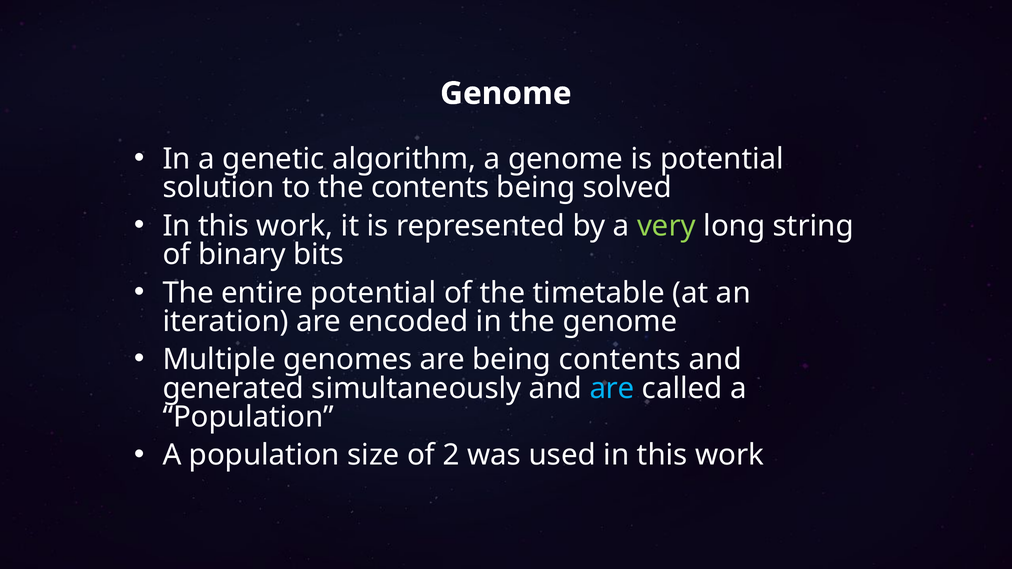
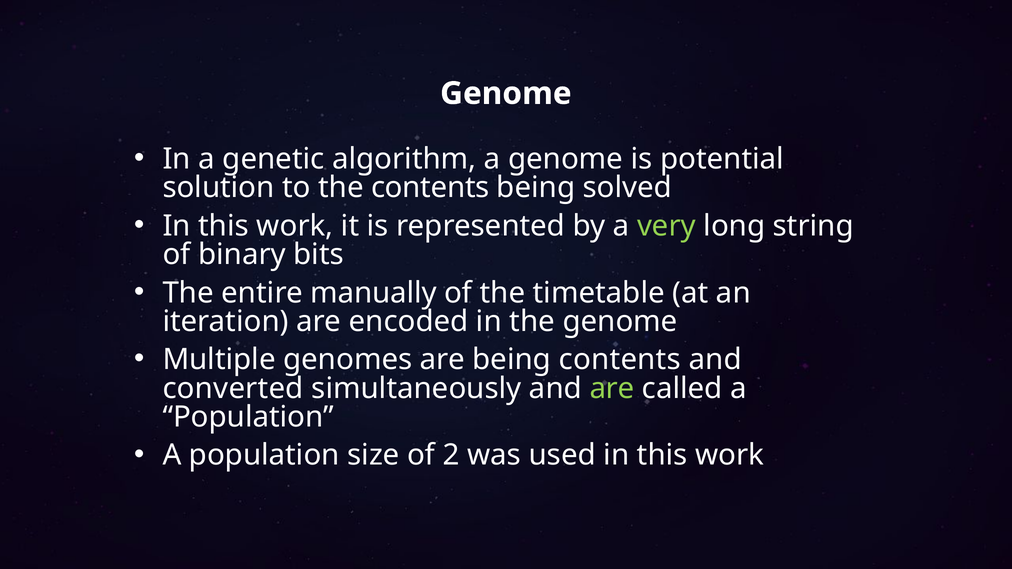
entire potential: potential -> manually (373, 293)
generated: generated -> converted (233, 389)
are colour: light blue -> light green (612, 389)
